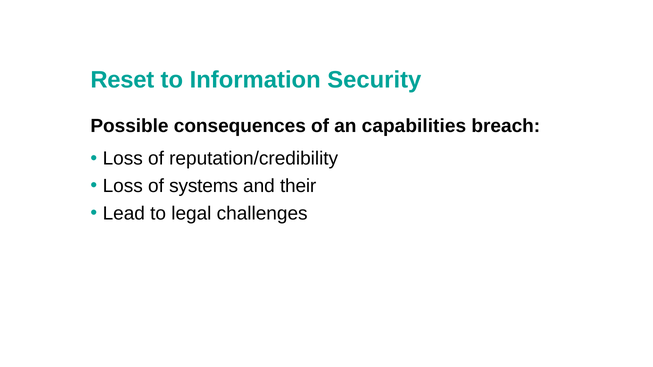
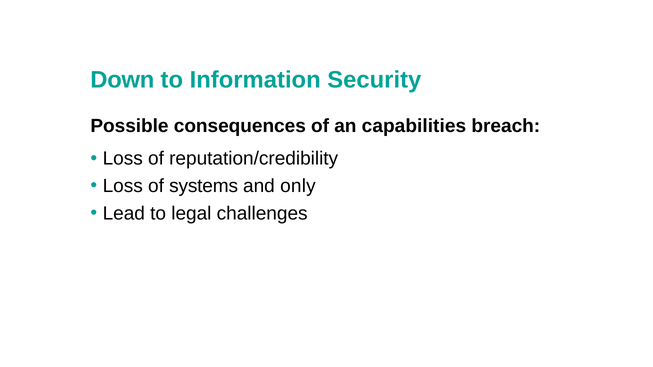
Reset: Reset -> Down (122, 80)
their: their -> only (298, 186)
